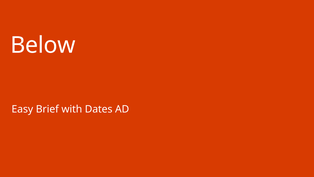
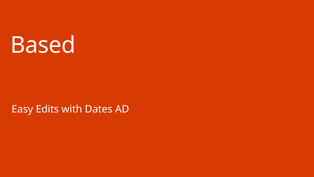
Below: Below -> Based (43, 45)
Brief: Brief -> Edits (47, 109)
